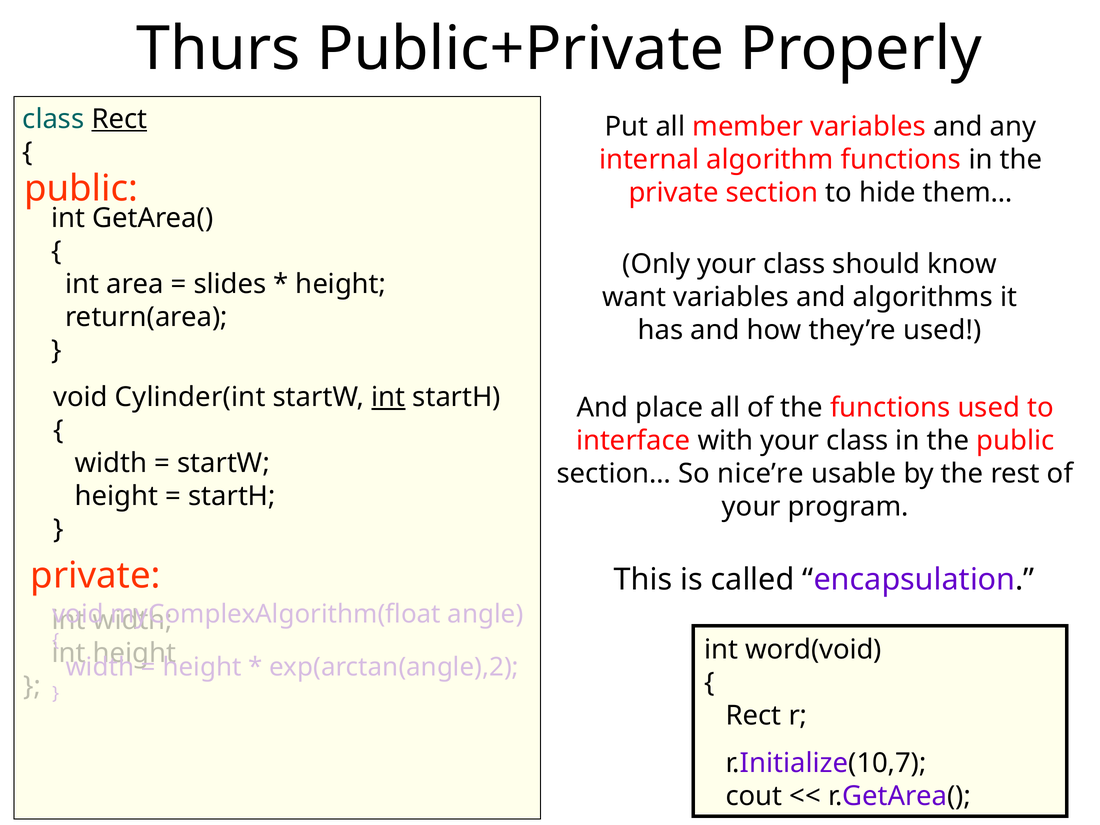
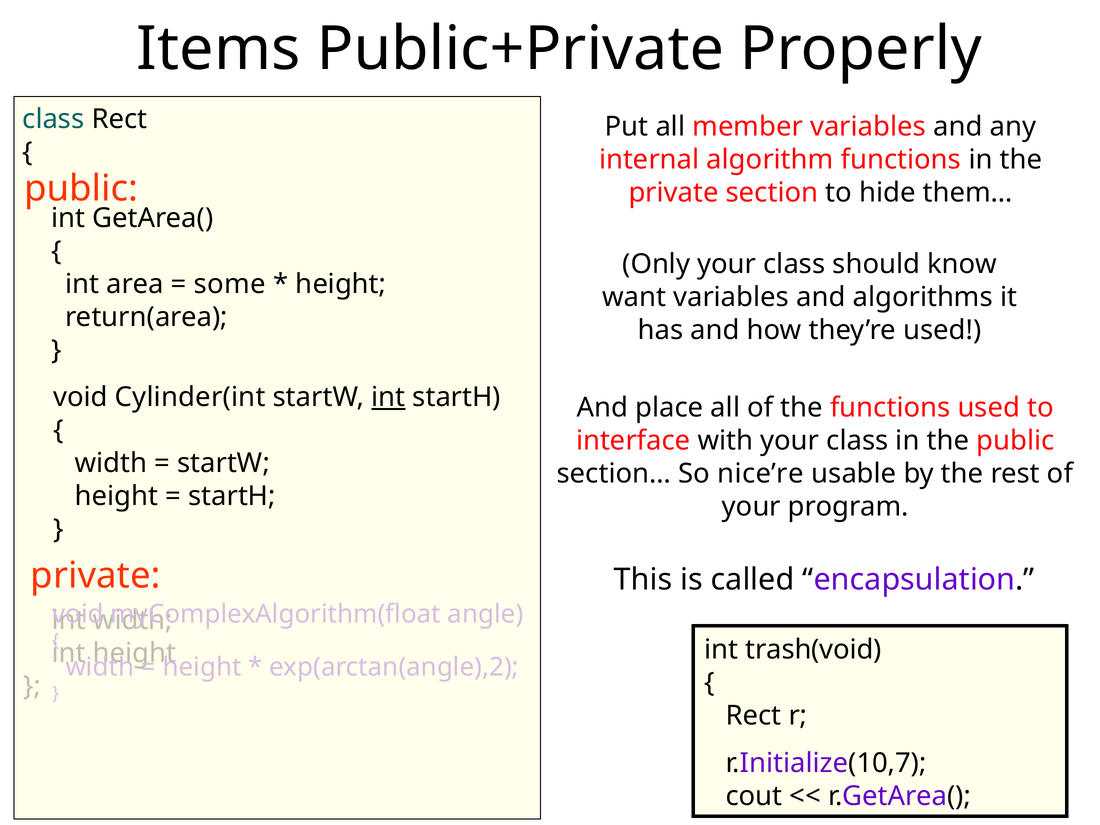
Thurs: Thurs -> Items (218, 49)
Rect underline: present -> none (119, 119)
slides: slides -> some (230, 284)
word(void: word(void -> trash(void (814, 650)
